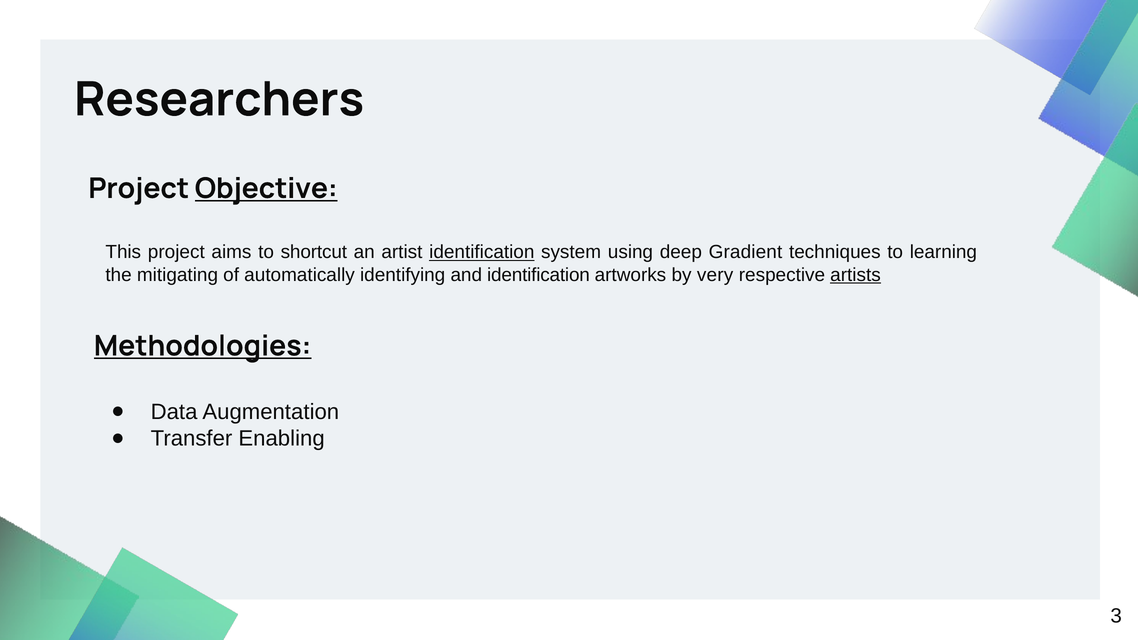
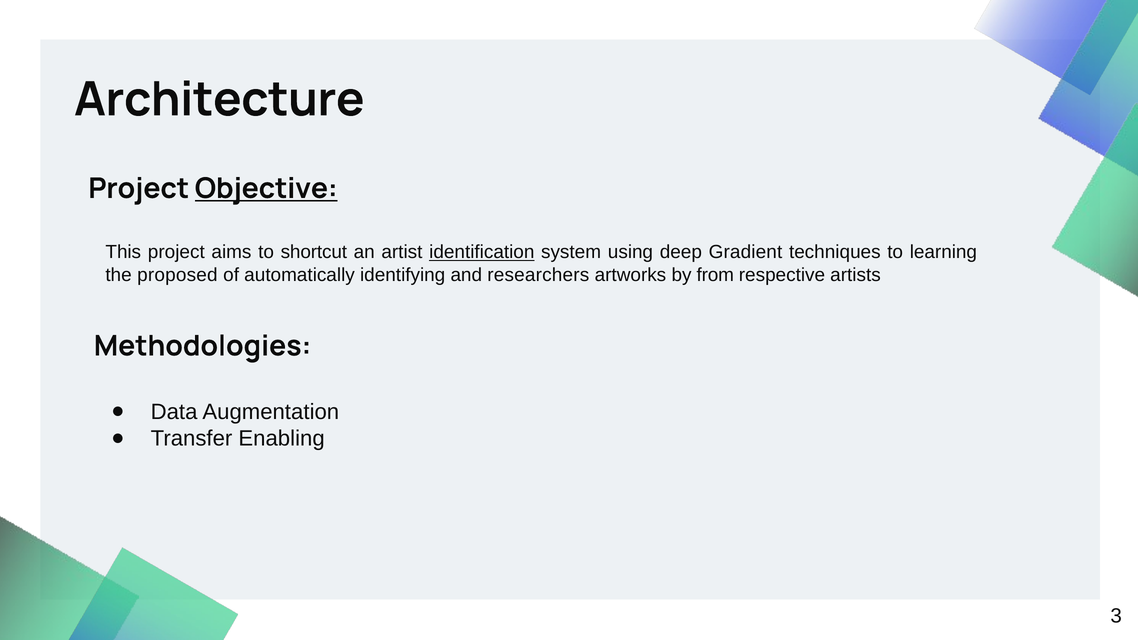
Researchers: Researchers -> Architecture (219, 100)
mitigating: mitigating -> proposed (177, 275)
and identification: identification -> researchers (538, 275)
very: very -> from (715, 275)
artists underline: present -> none (856, 275)
Methodologies underline: present -> none (203, 346)
